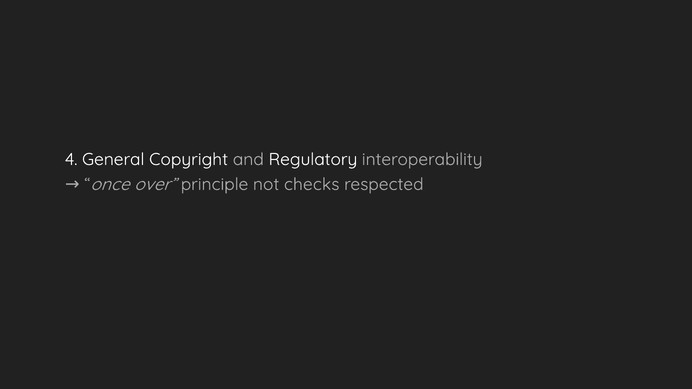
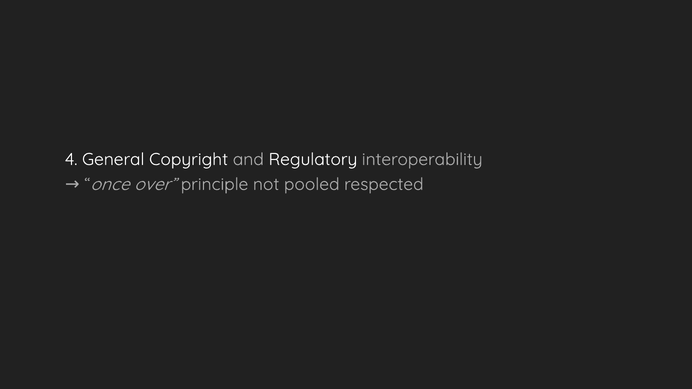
checks: checks -> pooled (312, 184)
